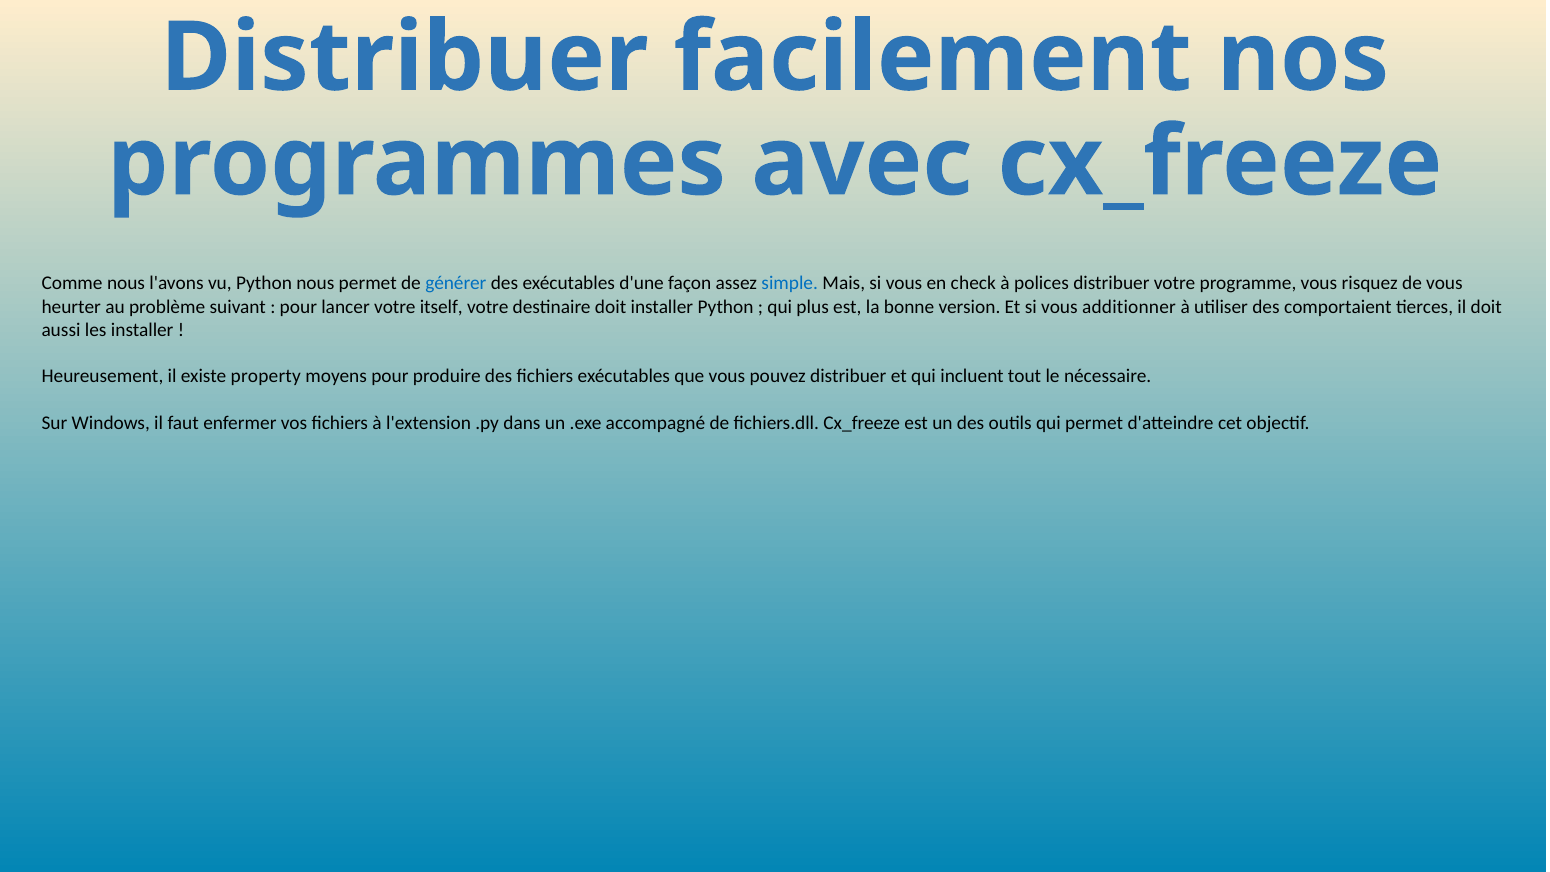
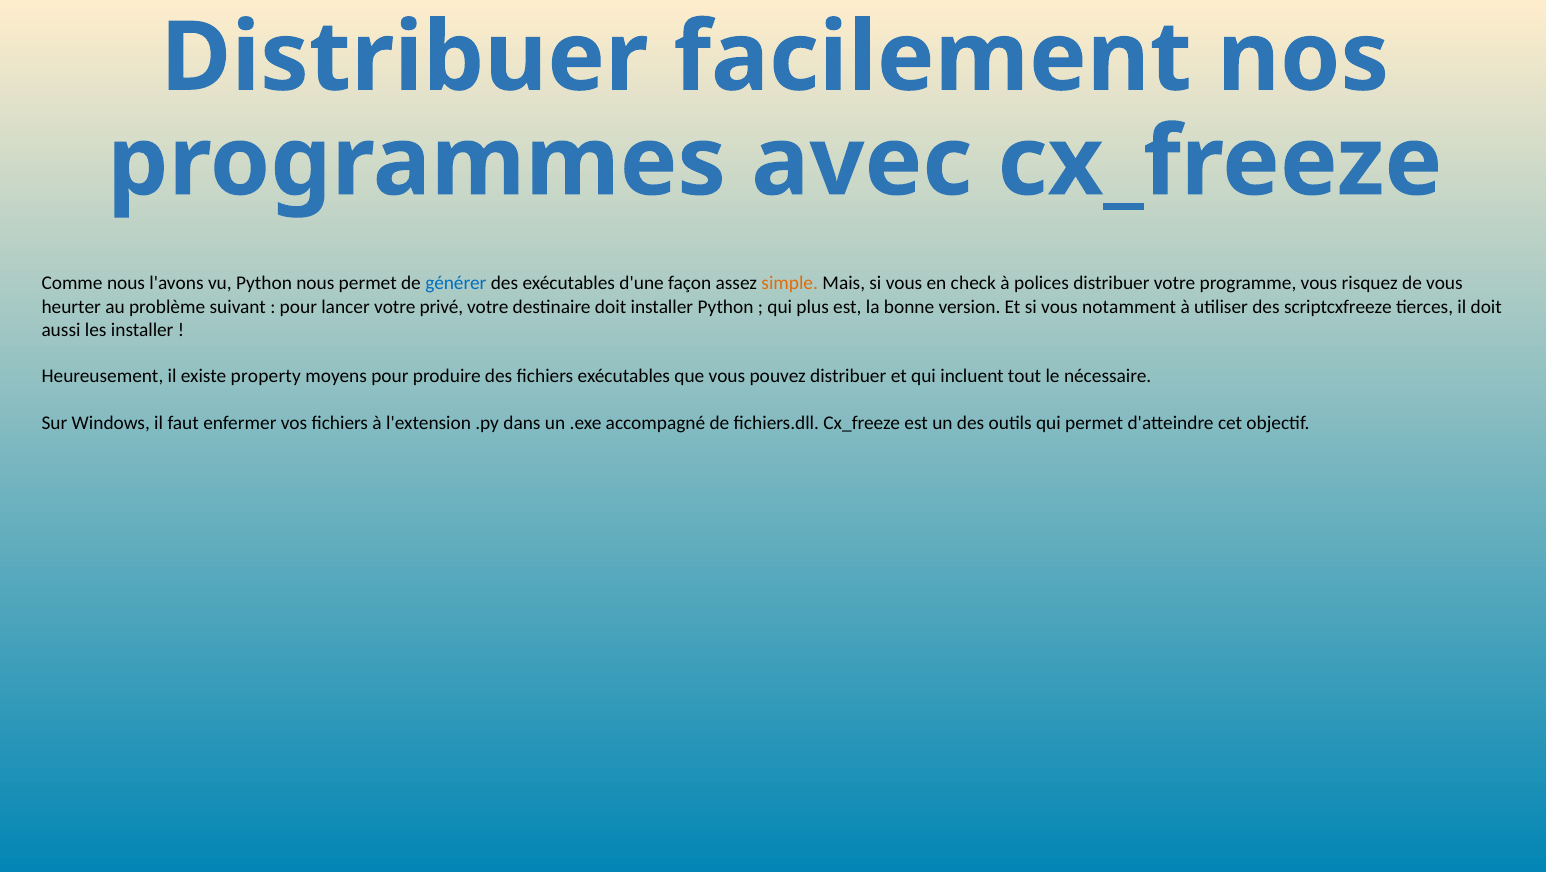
simple colour: blue -> orange (790, 284)
itself: itself -> privé (441, 307)
additionner: additionner -> notamment (1129, 307)
comportaient: comportaient -> scriptcxfreeze (1338, 307)
